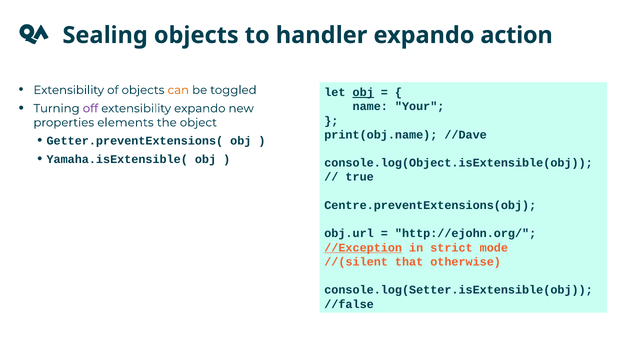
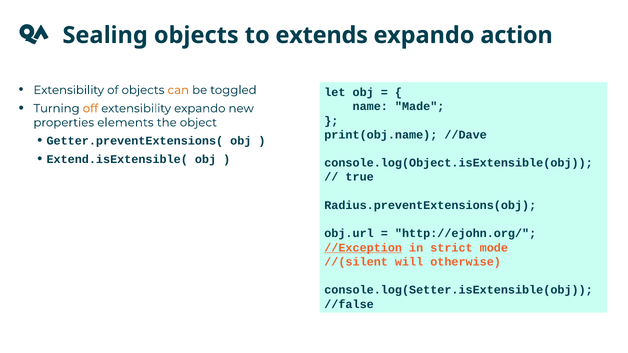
handler: handler -> extends (322, 35)
obj underline: present -> none (363, 92)
off colour: purple -> orange (90, 109)
Your: Your -> Made (420, 107)
Yamaha.isExtensible(: Yamaha.isExtensible( -> Extend.isExtensible( (117, 159)
Centre.preventExtensions(obj: Centre.preventExtensions(obj -> Radius.preventExtensions(obj (430, 205)
that: that -> will (409, 262)
